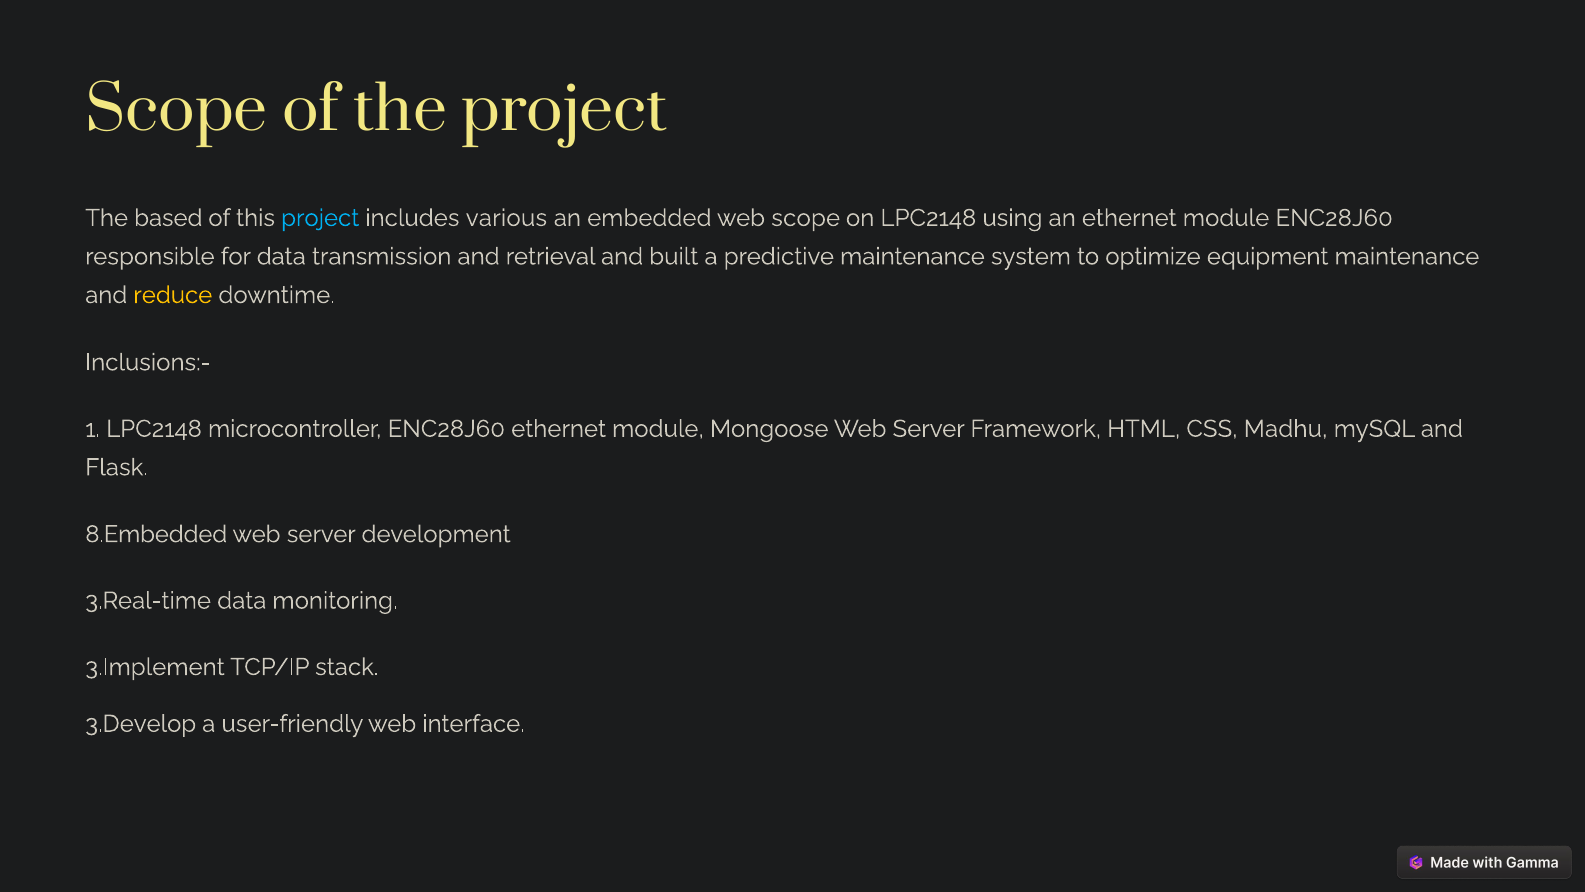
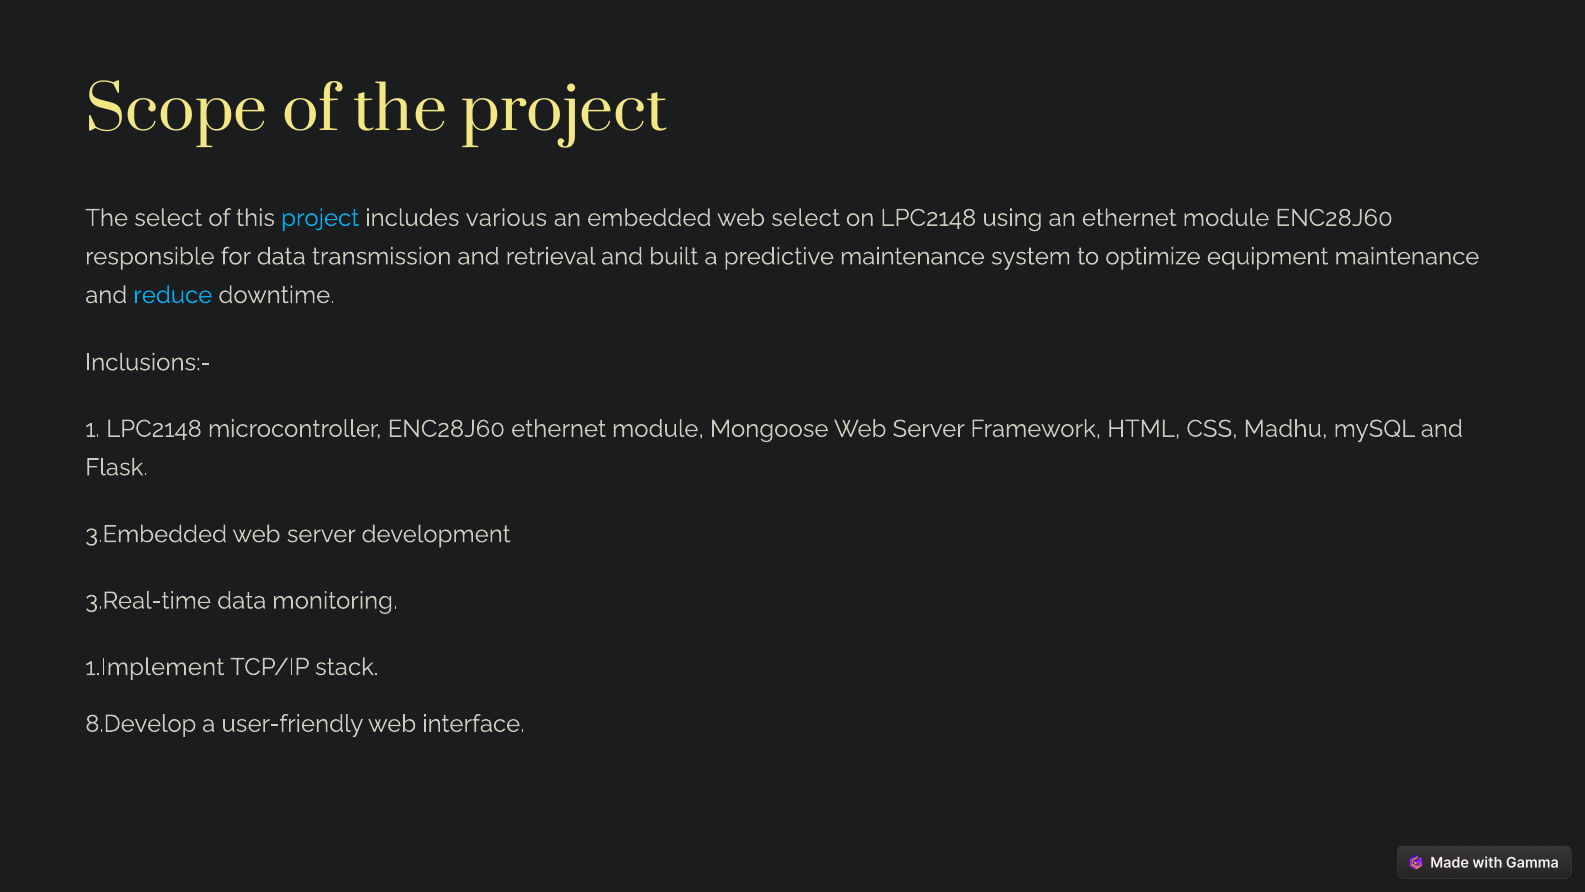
The based: based -> select (168, 218)
web scope: scope -> select (806, 218)
reduce colour: yellow -> light blue (173, 295)
8.Embedded: 8.Embedded -> 3.Embedded (156, 534)
3.Implement: 3.Implement -> 1.Implement (155, 667)
3.Develop: 3.Develop -> 8.Develop (141, 723)
